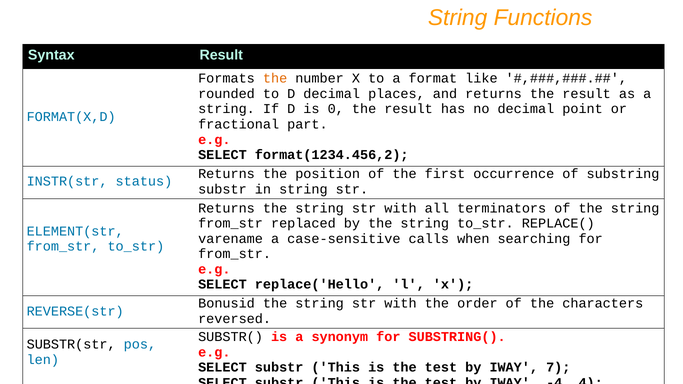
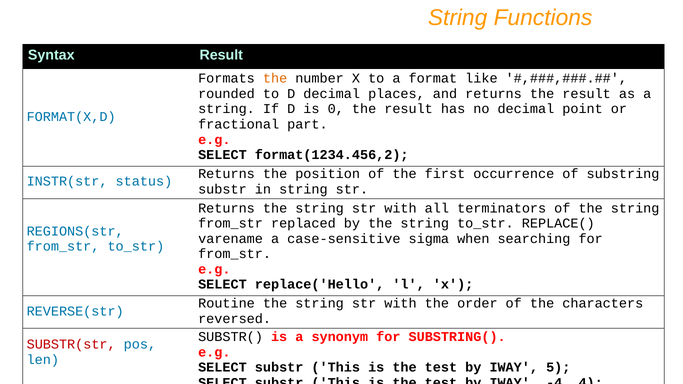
ELEMENT(str: ELEMENT(str -> REGIONS(str (75, 231)
calls: calls -> sigma (429, 239)
Bonusid: Bonusid -> Routine (227, 304)
SUBSTR(str colour: black -> red (71, 345)
7: 7 -> 5 (558, 368)
